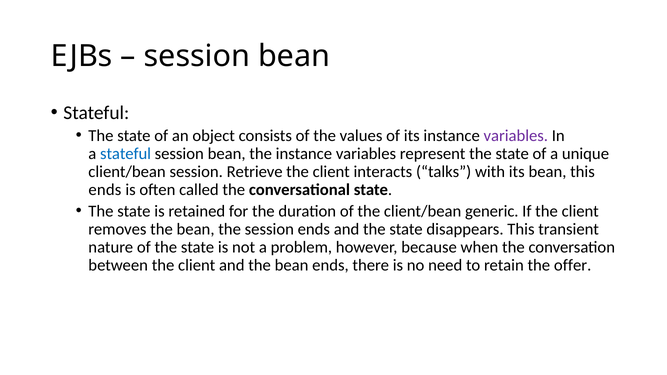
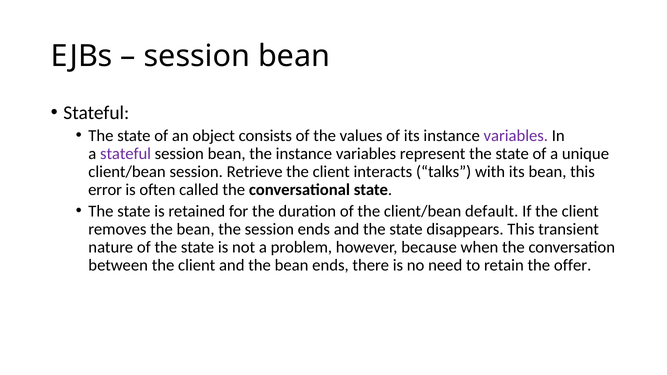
stateful colour: blue -> purple (126, 154)
ends: ends -> error (105, 190)
generic: generic -> default (492, 211)
